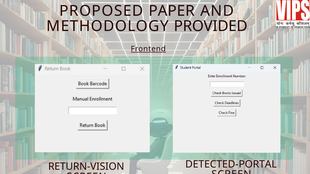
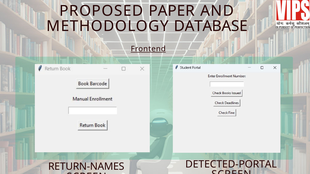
PROVIDED: PROVIDED -> DATABASE (211, 26)
RETURN-VISION: RETURN-VISION -> RETURN-NAMES (86, 167)
